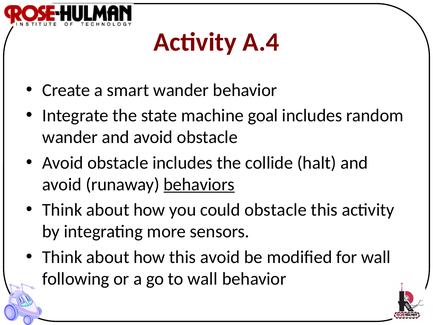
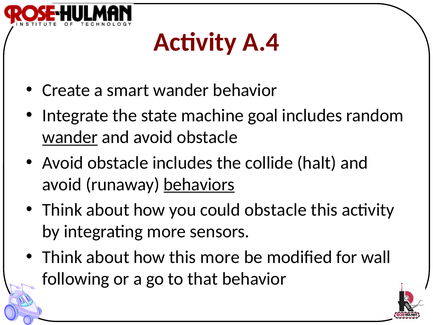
wander underline: none -> present (70, 137)
this avoid: avoid -> more (220, 257)
to wall: wall -> that (203, 279)
